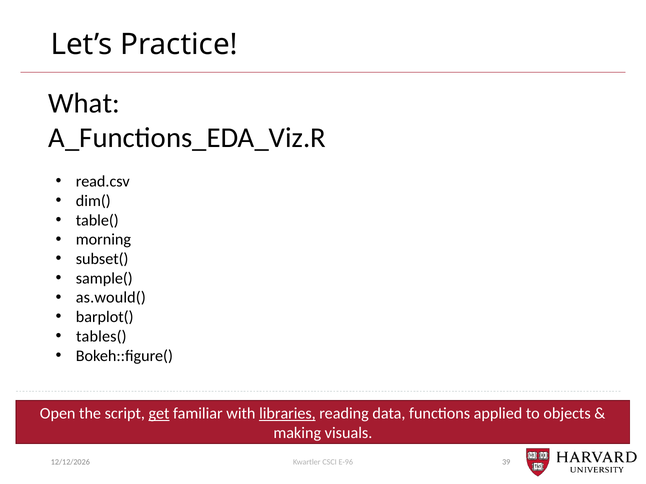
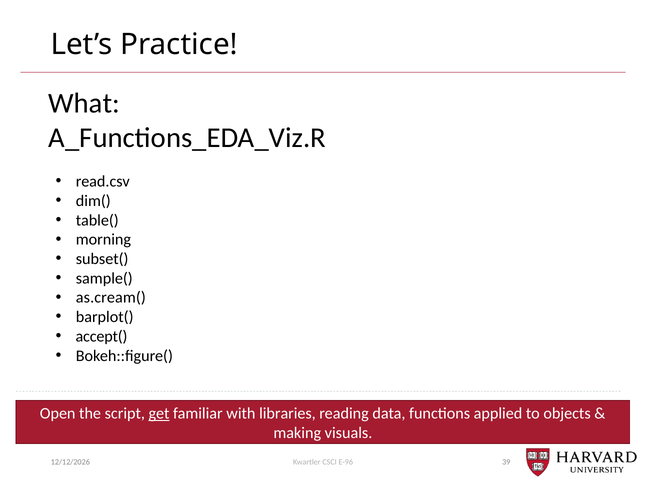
as.would(: as.would( -> as.cream( (111, 298)
tables(: tables( -> accept( (102, 337)
libraries underline: present -> none (287, 414)
